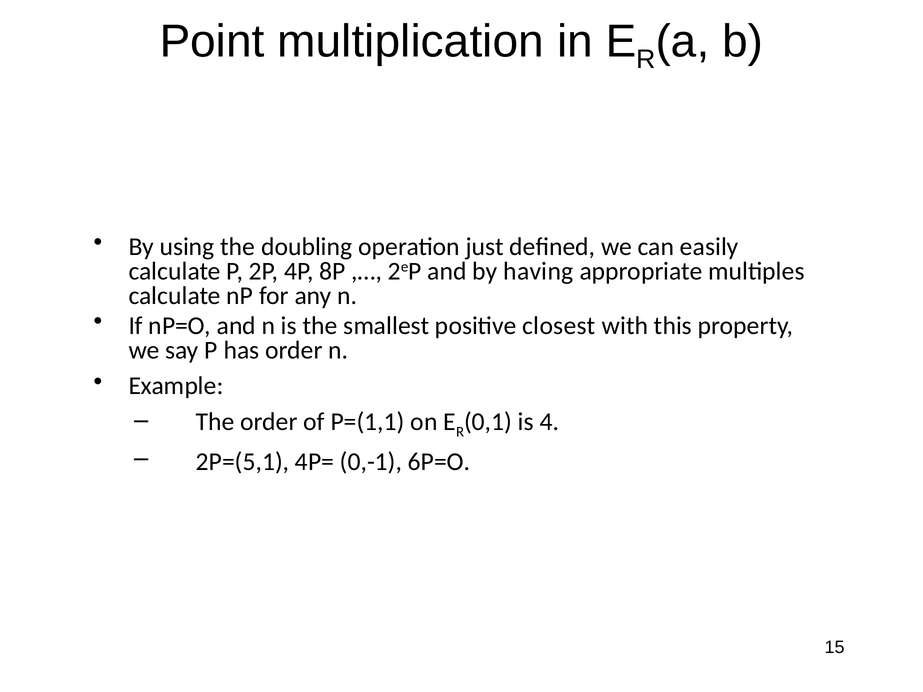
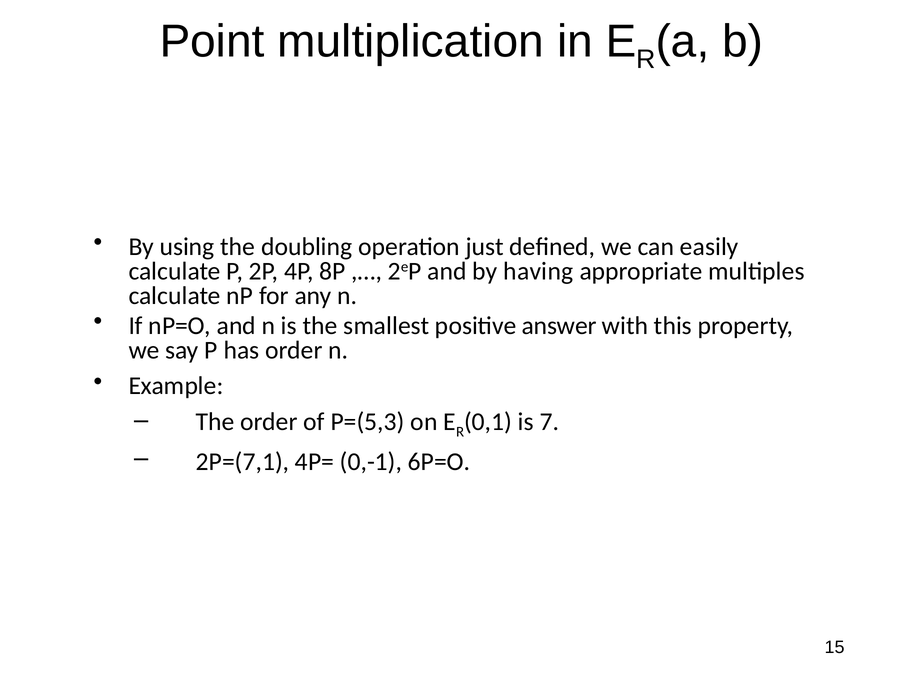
closest: closest -> answer (559, 326)
P=(1,1: P=(1,1 -> P=(5,3 (368, 422)
4: 4 -> 7 (549, 422)
2P=(5,1: 2P=(5,1 -> 2P=(7,1 (243, 462)
